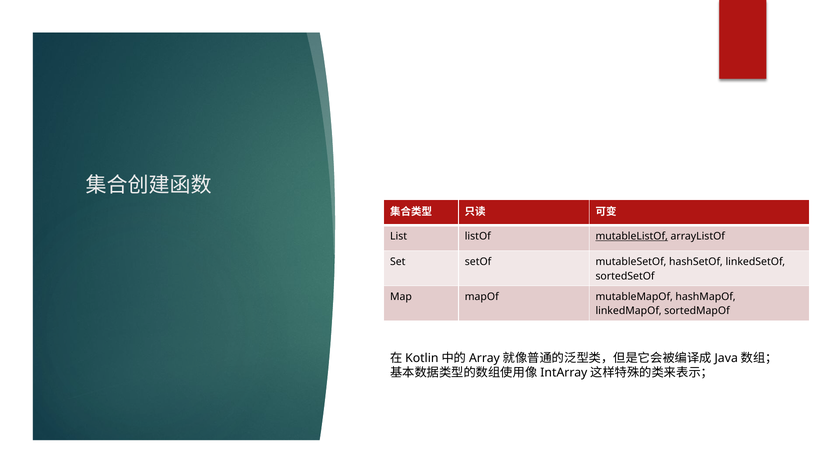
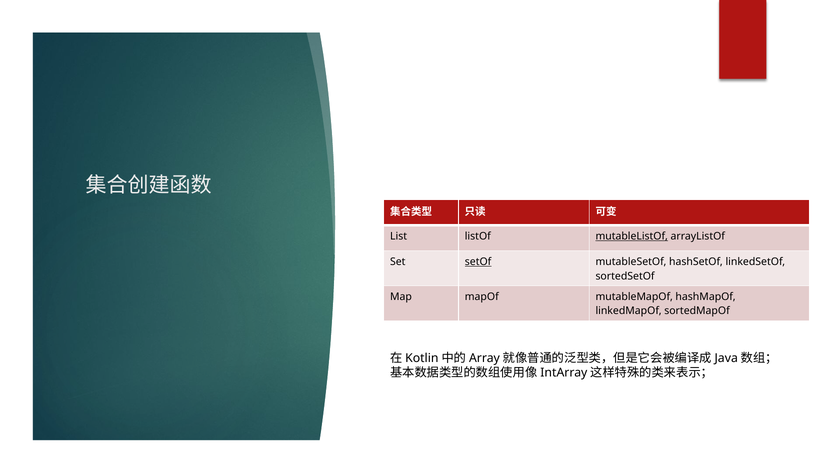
setOf underline: none -> present (478, 262)
